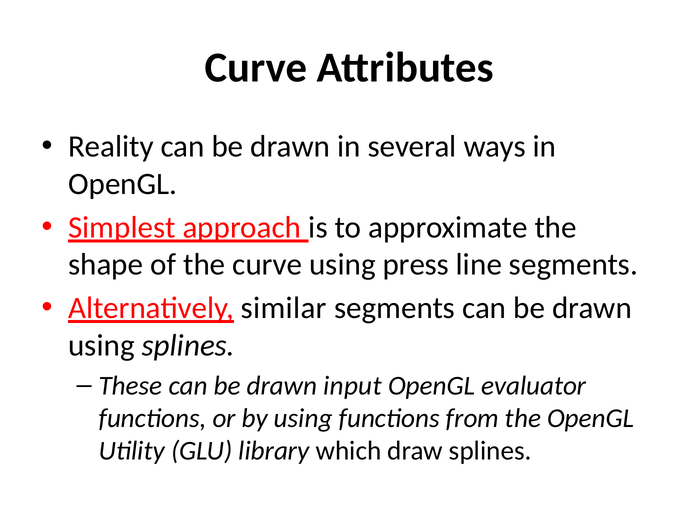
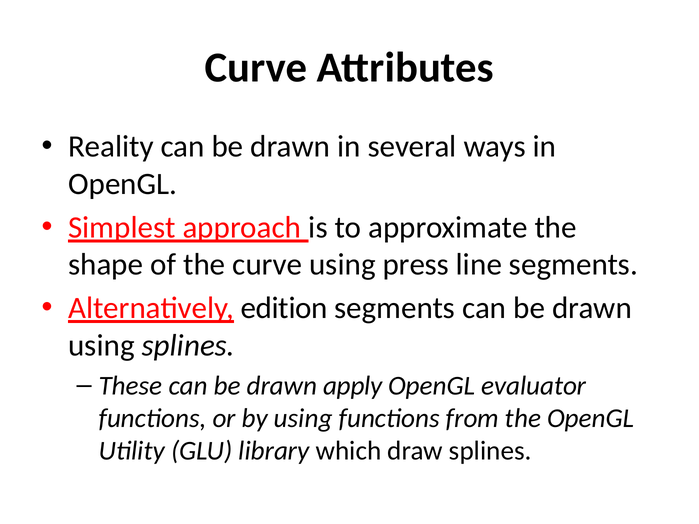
similar: similar -> edition (284, 308)
input: input -> apply (353, 386)
